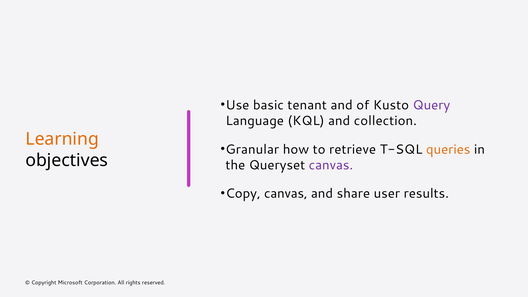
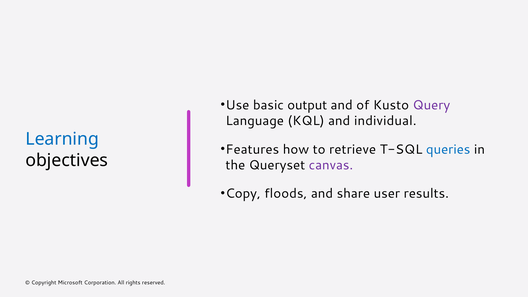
tenant: tenant -> output (307, 105)
collection: collection -> individual (385, 121)
Learning colour: orange -> blue (62, 139)
Granular: Granular -> Features (252, 149)
queries colour: orange -> blue (448, 149)
Copy canvas: canvas -> floods (286, 194)
